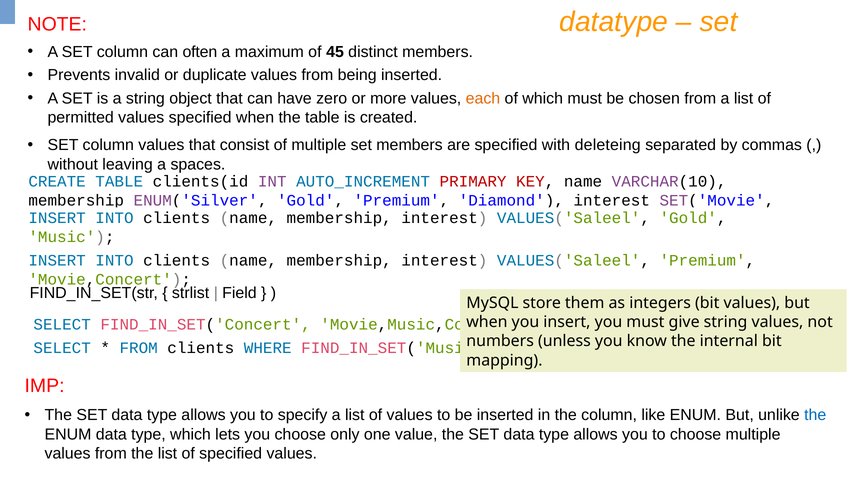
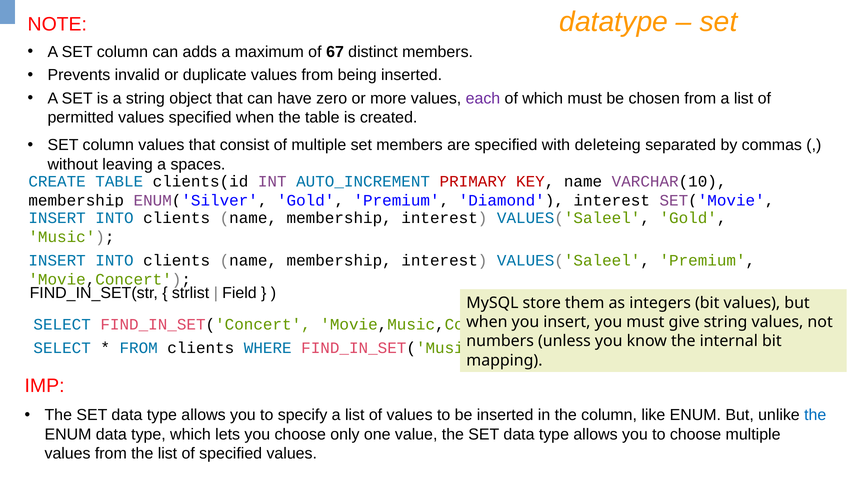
often: often -> adds (200, 52)
45: 45 -> 67 (335, 52)
each colour: orange -> purple (483, 98)
